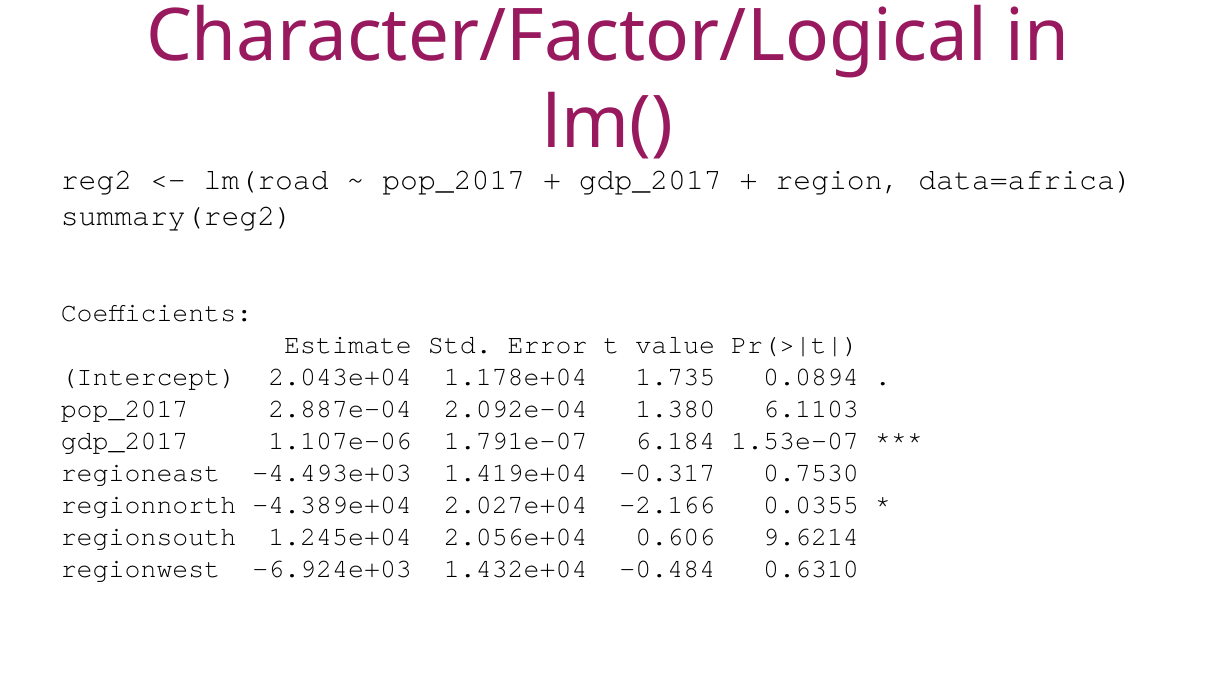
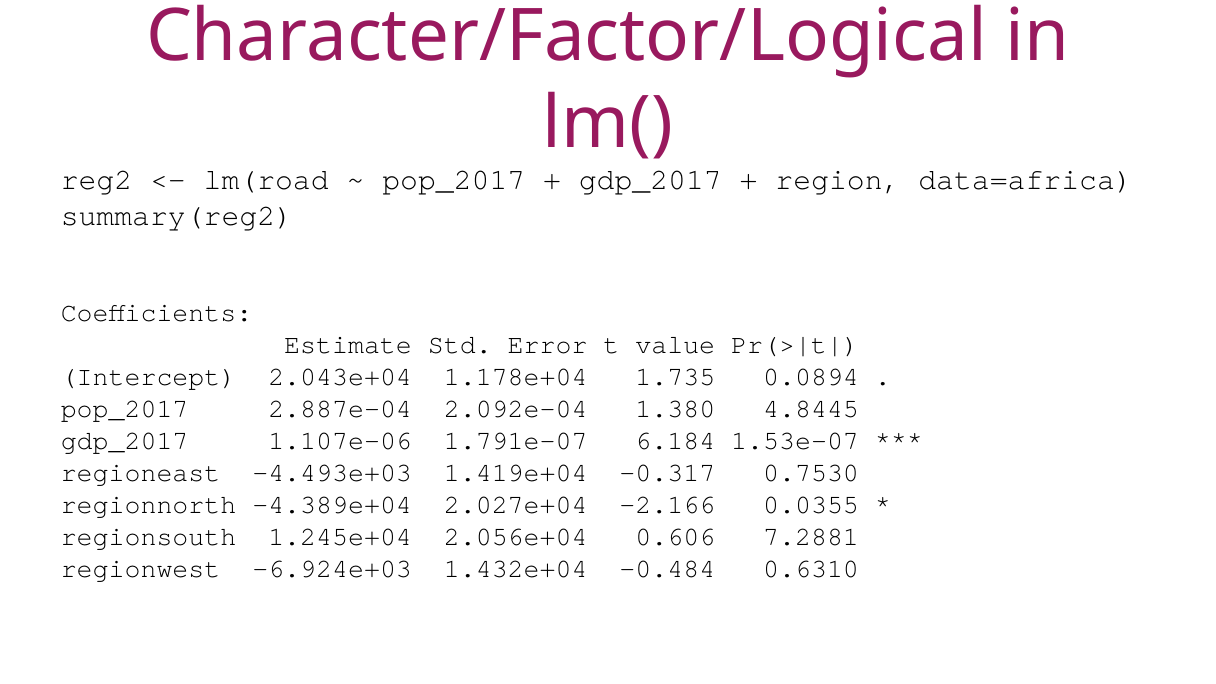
6.1103: 6.1103 -> 4.8445 (811, 409)
9.6214: 9.6214 -> 7.2881 (811, 536)
